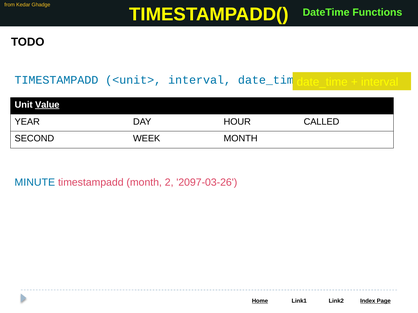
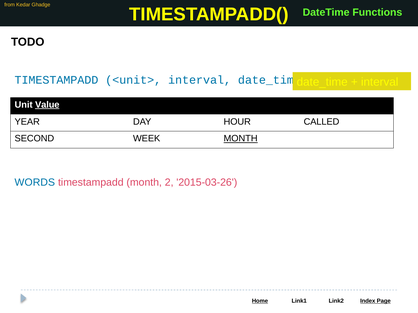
MONTH underline: none -> present (241, 139)
MINUTE: MINUTE -> WORDS (35, 183)
2097-03-26: 2097-03-26 -> 2015-03-26 (207, 183)
